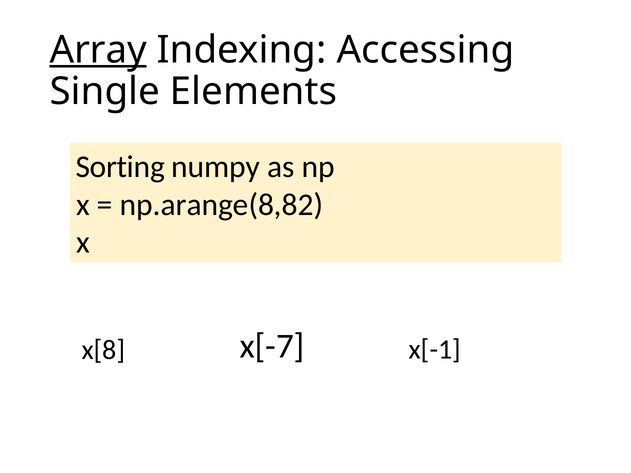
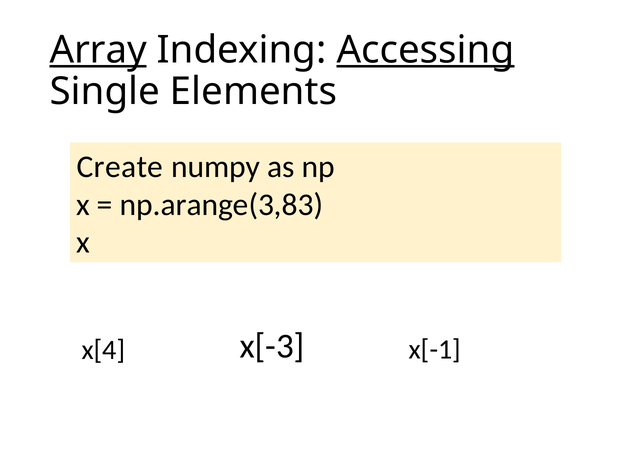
Accessing underline: none -> present (425, 50)
Sorting: Sorting -> Create (120, 167)
np.arange(8,82: np.arange(8,82 -> np.arange(3,83 (221, 205)
x[-7: x[-7 -> x[-3 (272, 347)
x[8: x[8 -> x[4 (103, 350)
